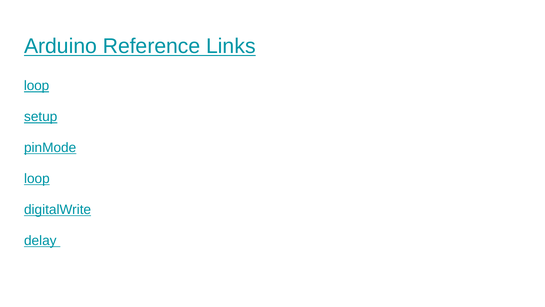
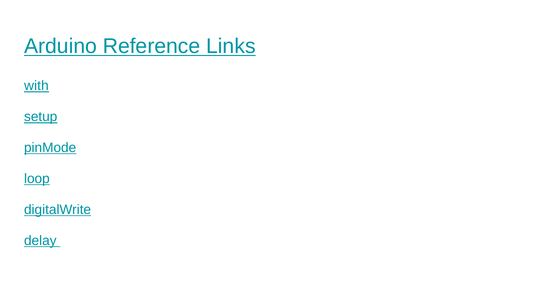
loop: loop -> with (36, 86)
